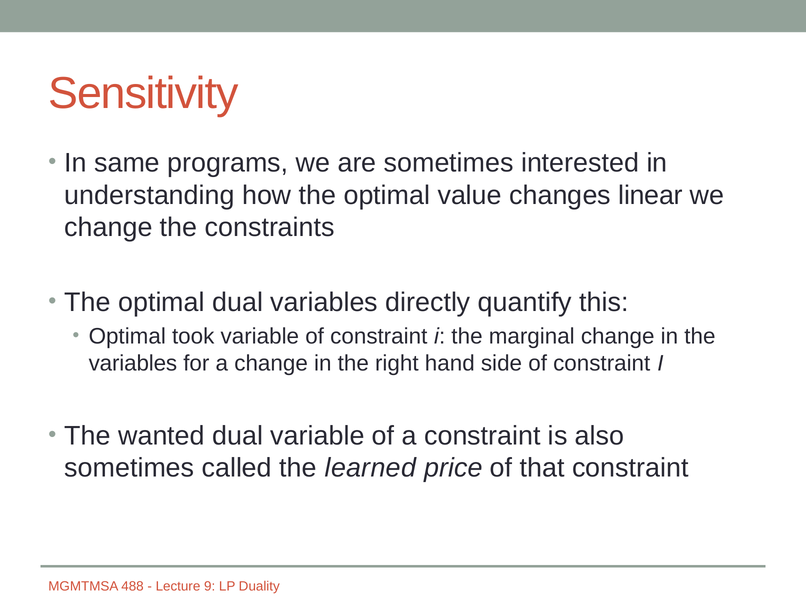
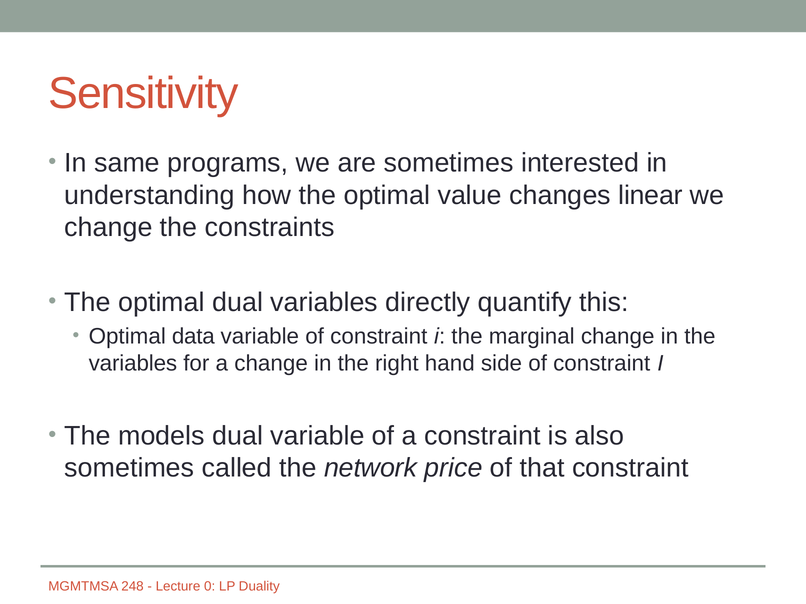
took: took -> data (193, 337)
wanted: wanted -> models (161, 436)
learned: learned -> network (371, 469)
488: 488 -> 248 (133, 587)
9: 9 -> 0 (210, 587)
